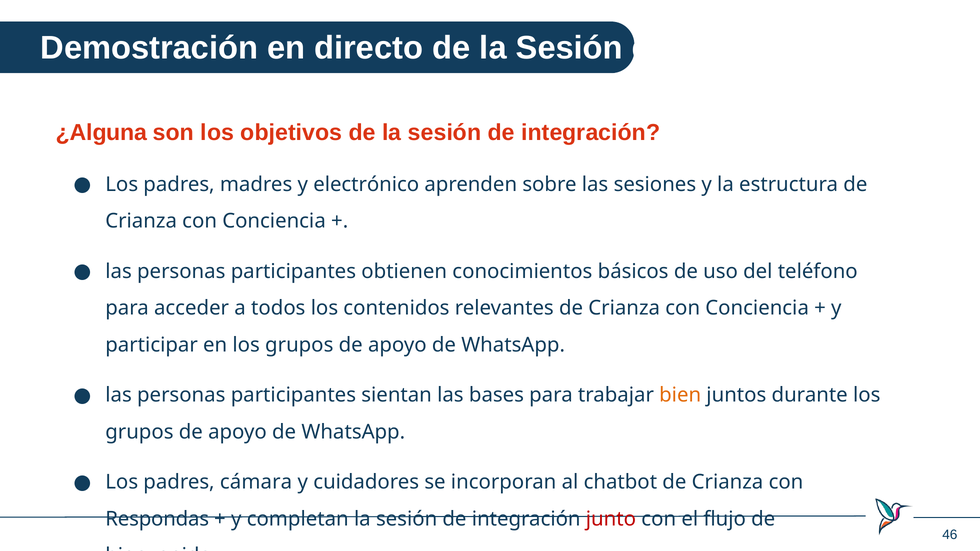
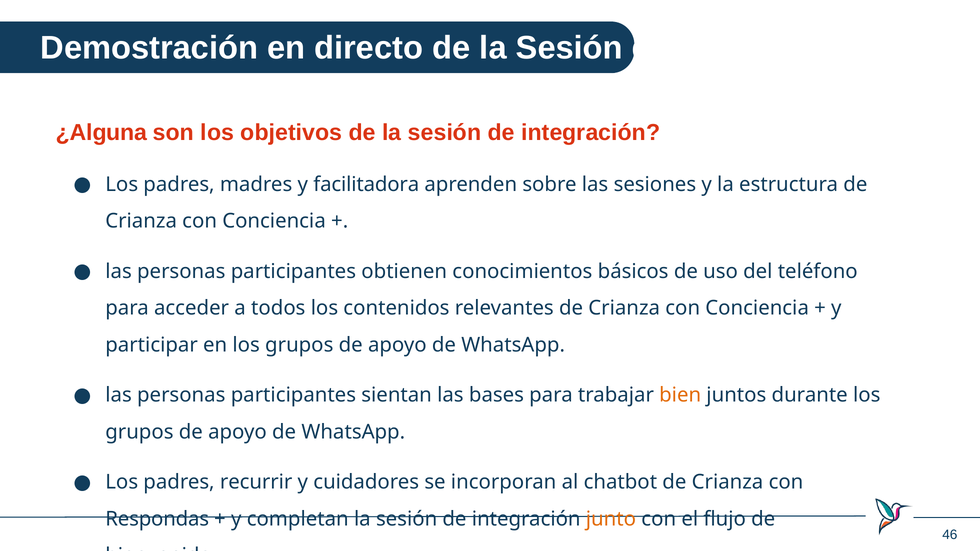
electrónico: electrónico -> facilitadora (366, 184)
cámara: cámara -> recurrir (256, 482)
junto colour: red -> orange (611, 519)
